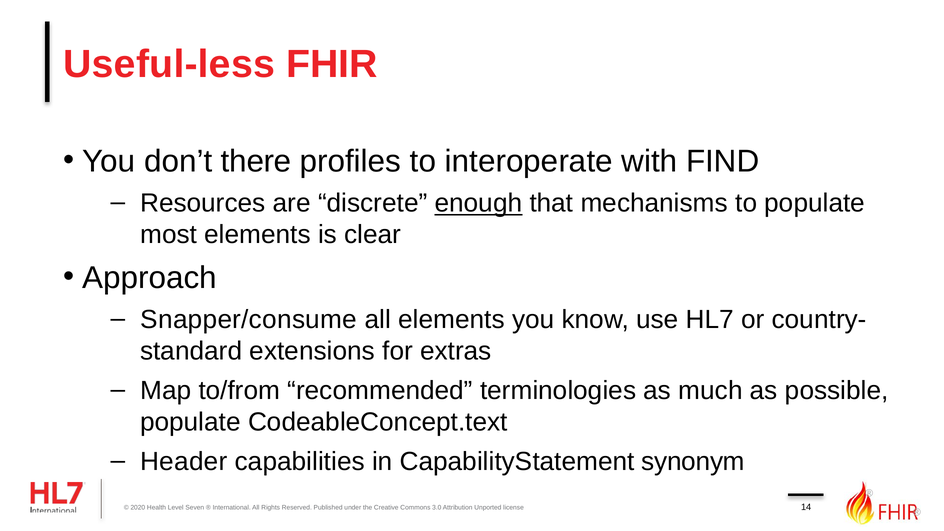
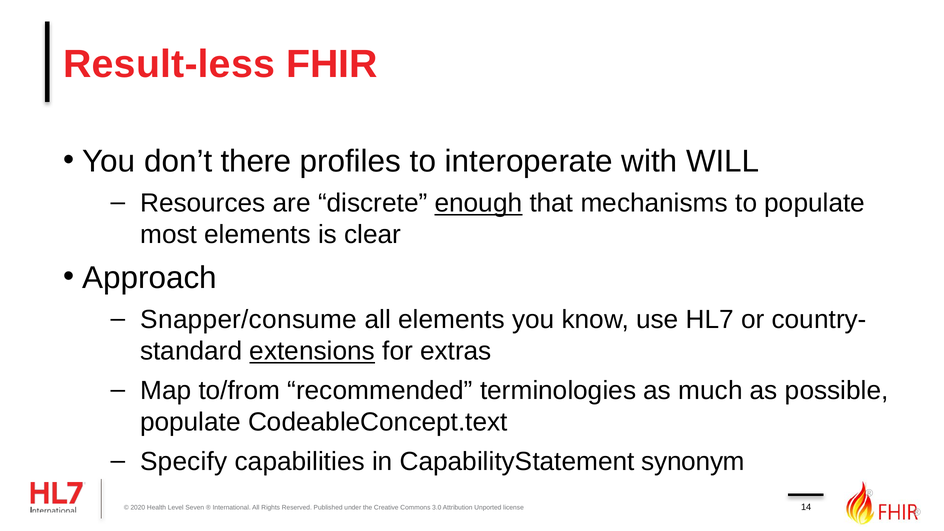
Useful-less: Useful-less -> Result-less (169, 64)
FIND: FIND -> WILL (723, 161)
extensions underline: none -> present (312, 351)
Header: Header -> Specify (184, 461)
